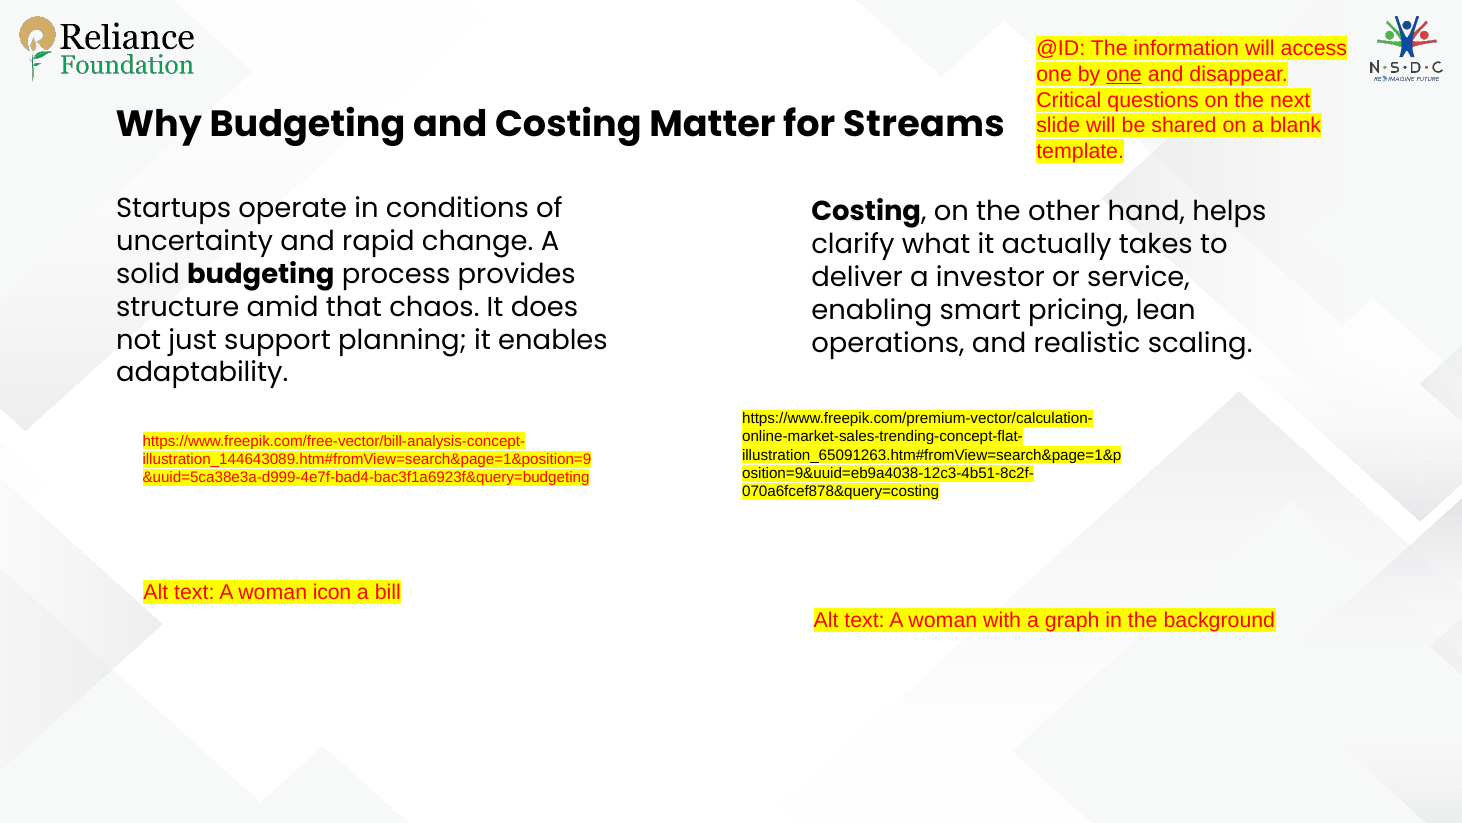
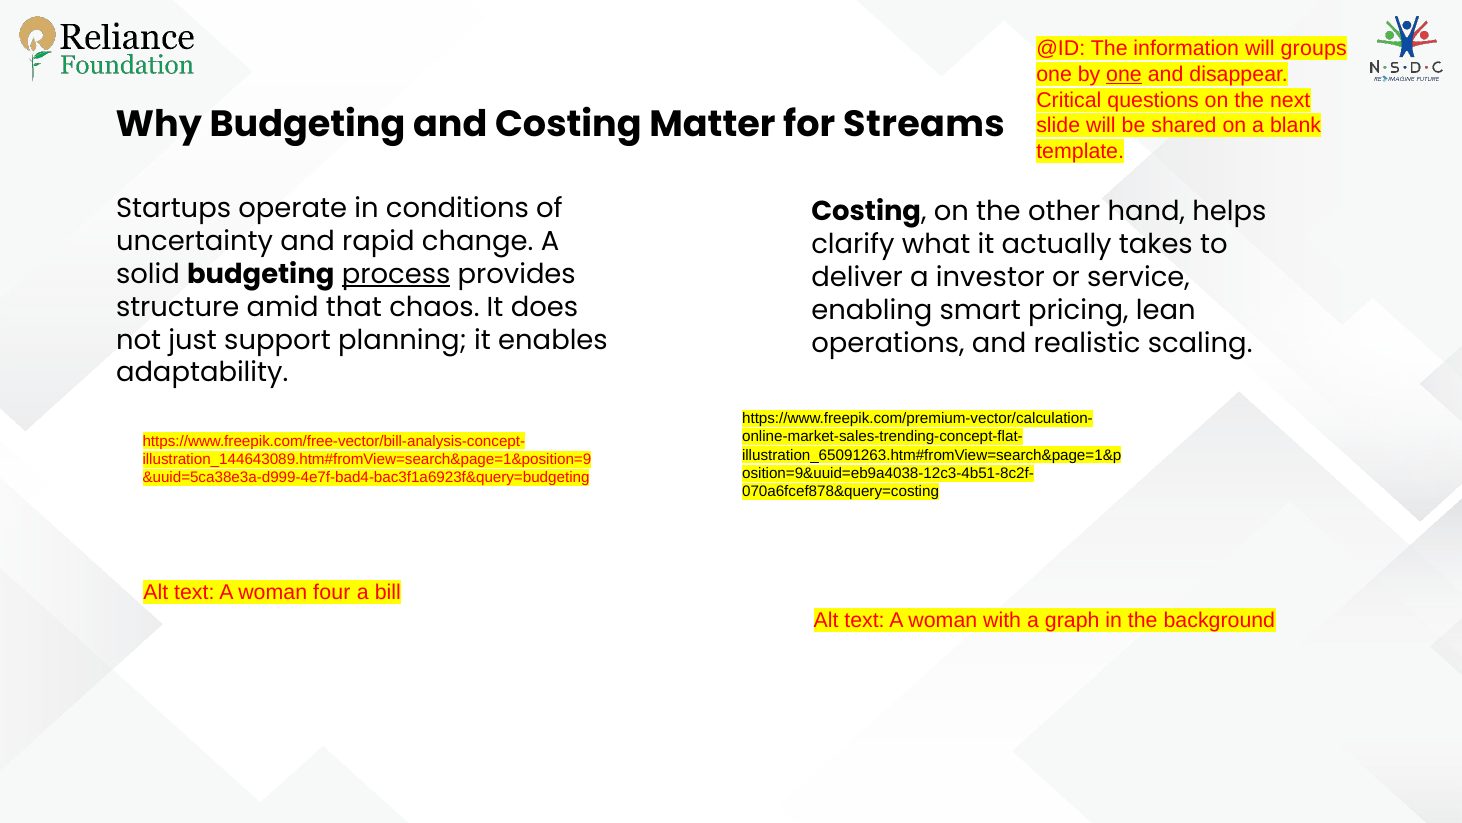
access: access -> groups (1314, 49)
process underline: none -> present (396, 274)
icon: icon -> four (332, 592)
